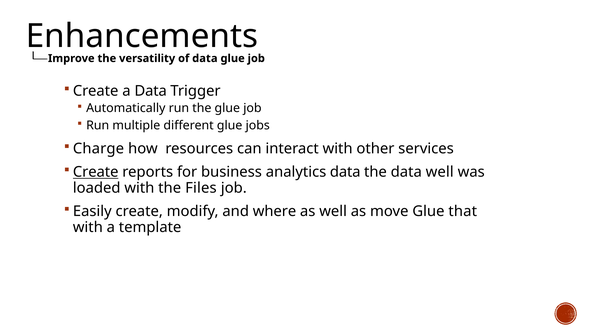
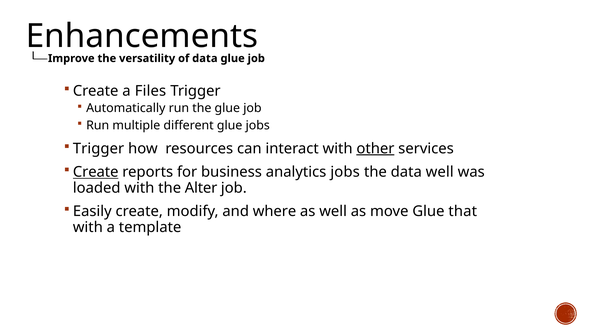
a Data: Data -> Files (150, 91)
Charge: Charge -> Trigger (99, 149)
other underline: none -> present (375, 149)
analytics data: data -> jobs (345, 172)
Files: Files -> Alter (201, 188)
